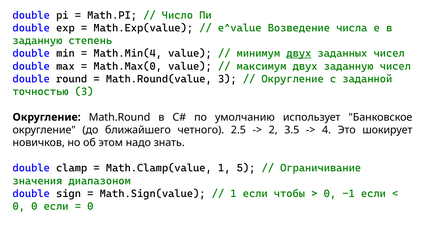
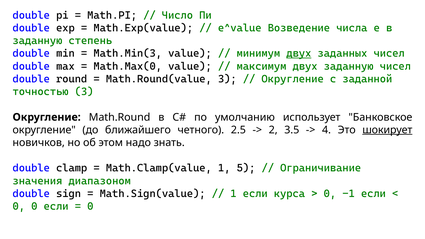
Math.Min(4: Math.Min(4 -> Math.Min(3 (128, 53)
шокирует underline: none -> present (387, 130)
чтобы: чтобы -> курса (289, 194)
